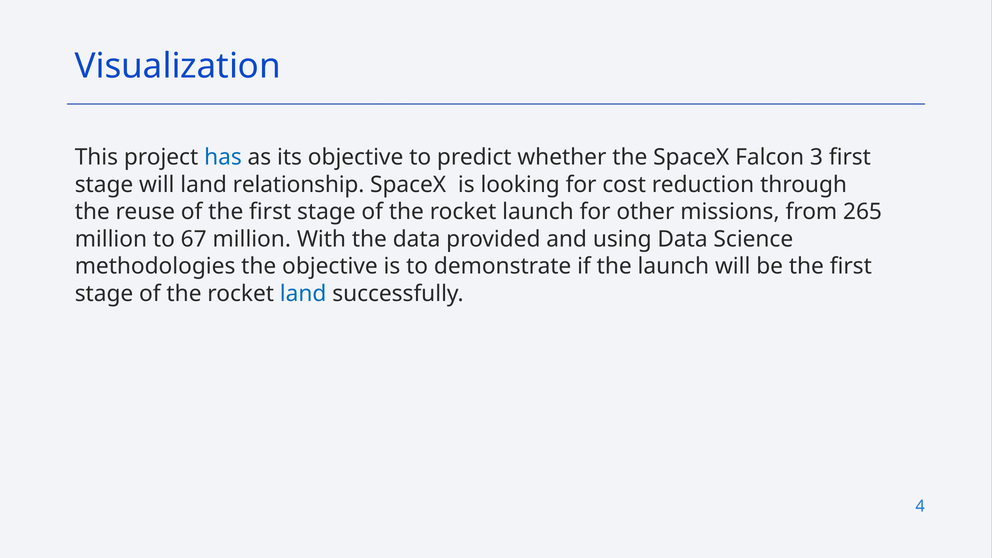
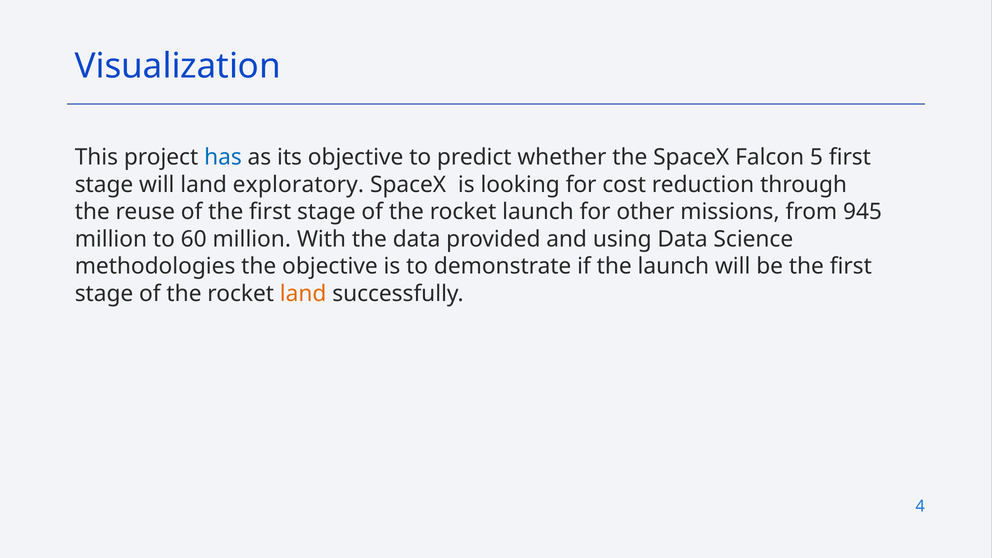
3: 3 -> 5 (816, 157)
relationship: relationship -> exploratory (298, 185)
265: 265 -> 945 (863, 212)
67: 67 -> 60 (194, 239)
land colour: blue -> orange (303, 294)
